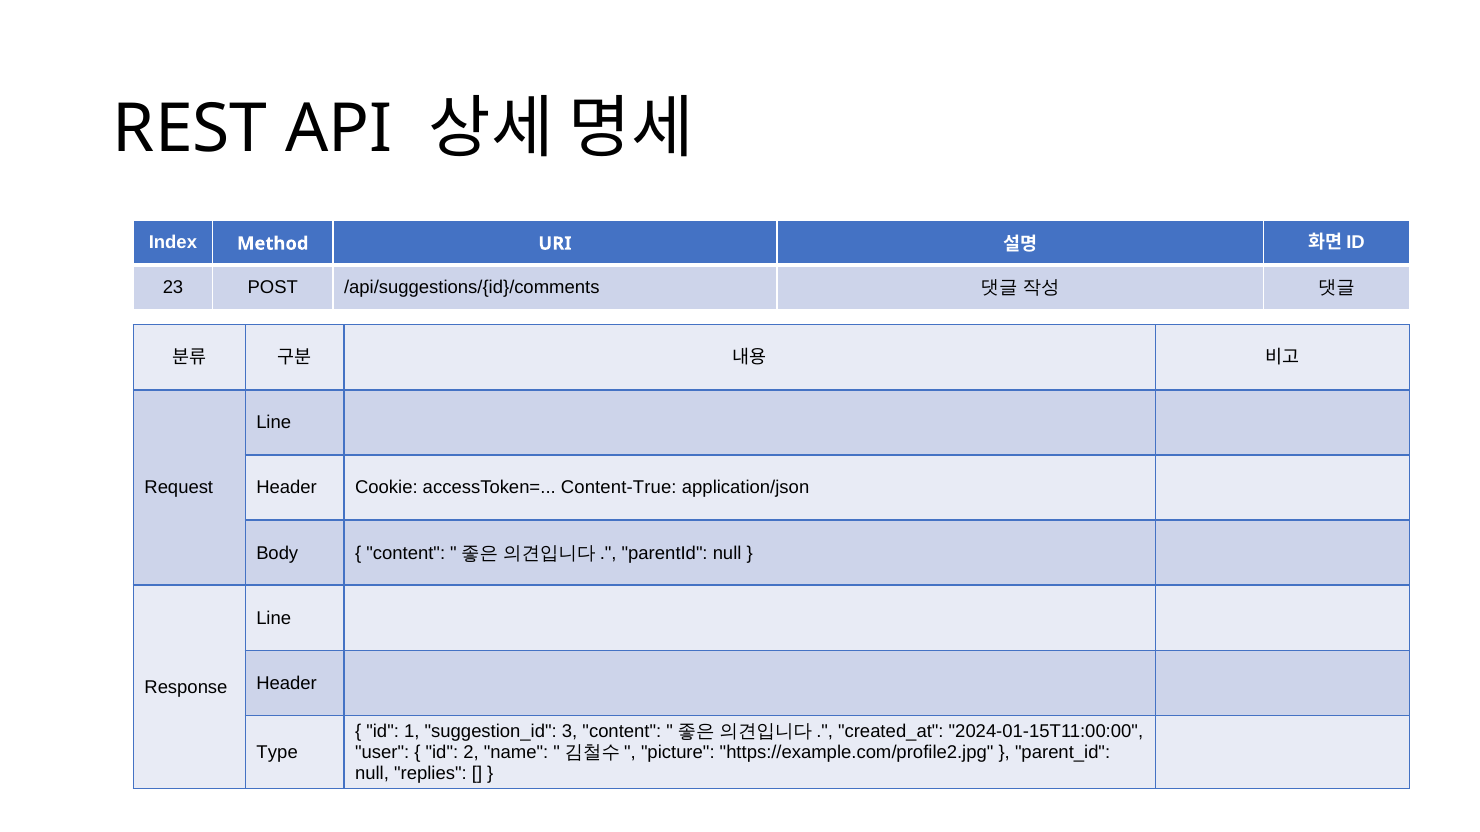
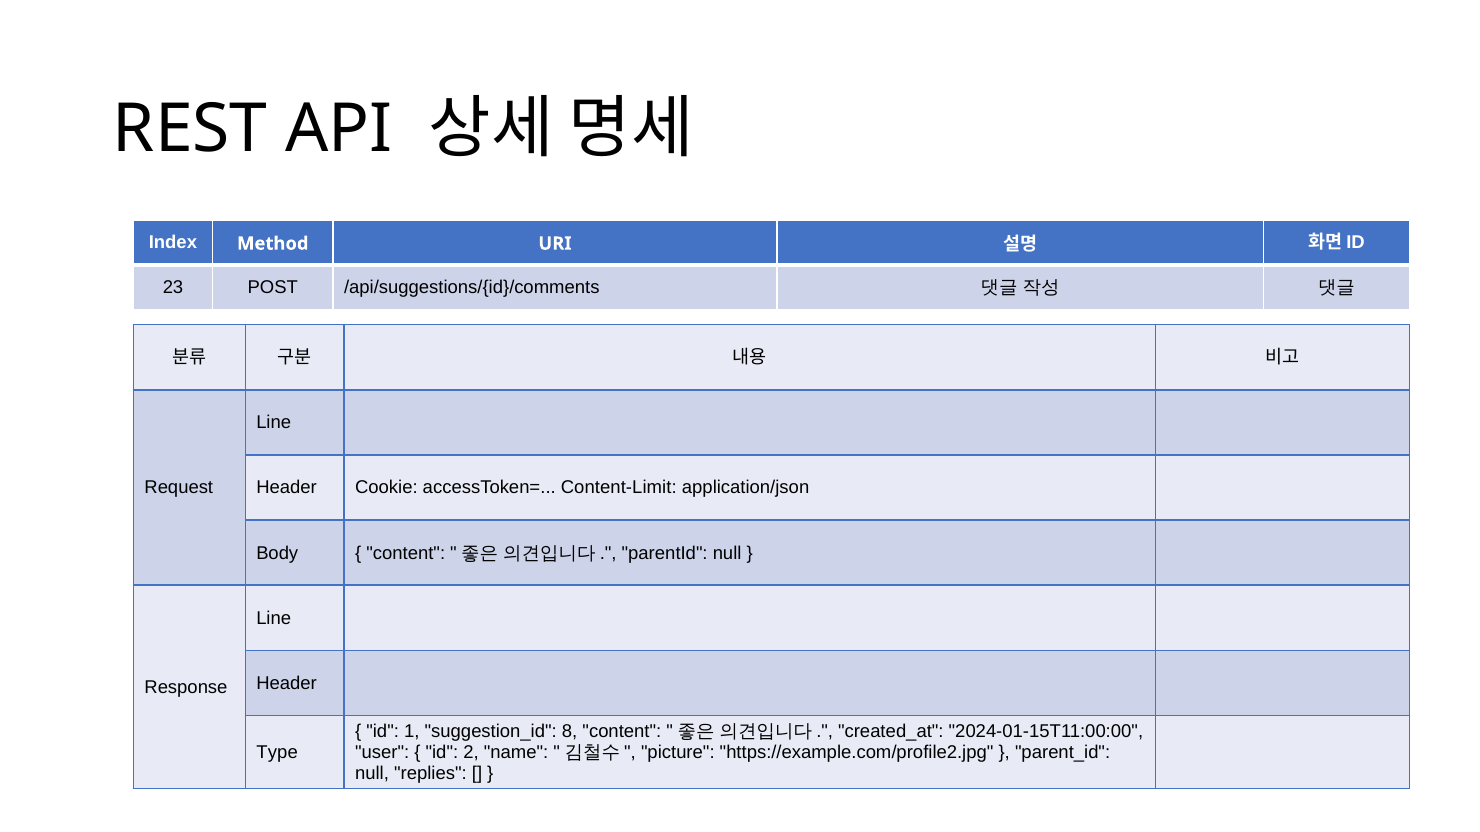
Content-True: Content-True -> Content-Limit (619, 488)
3: 3 -> 8 (570, 732)
